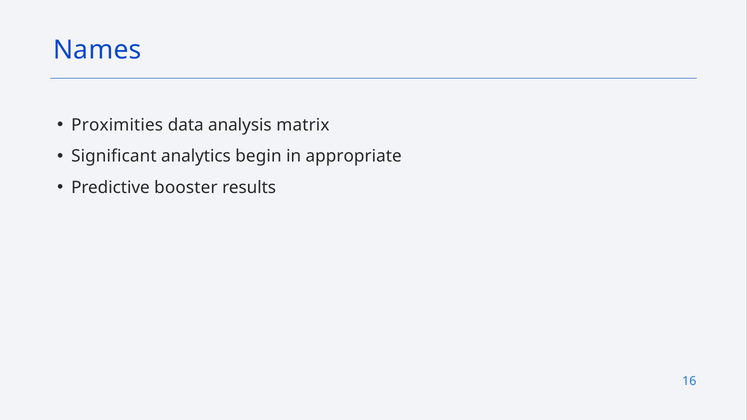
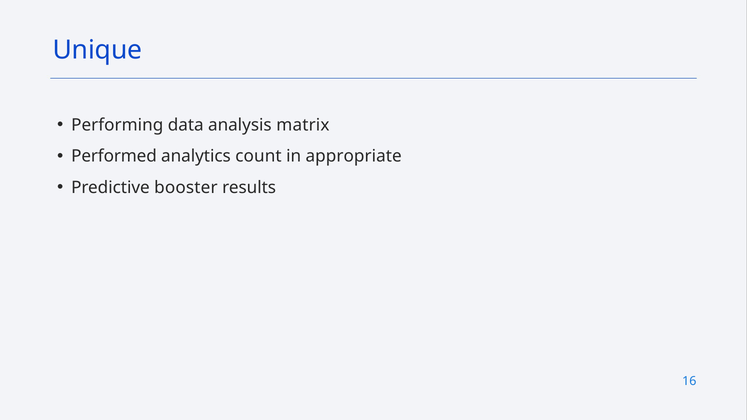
Names: Names -> Unique (97, 50)
Proximities: Proximities -> Performing (117, 125)
Significant: Significant -> Performed (114, 156)
begin: begin -> count (258, 156)
